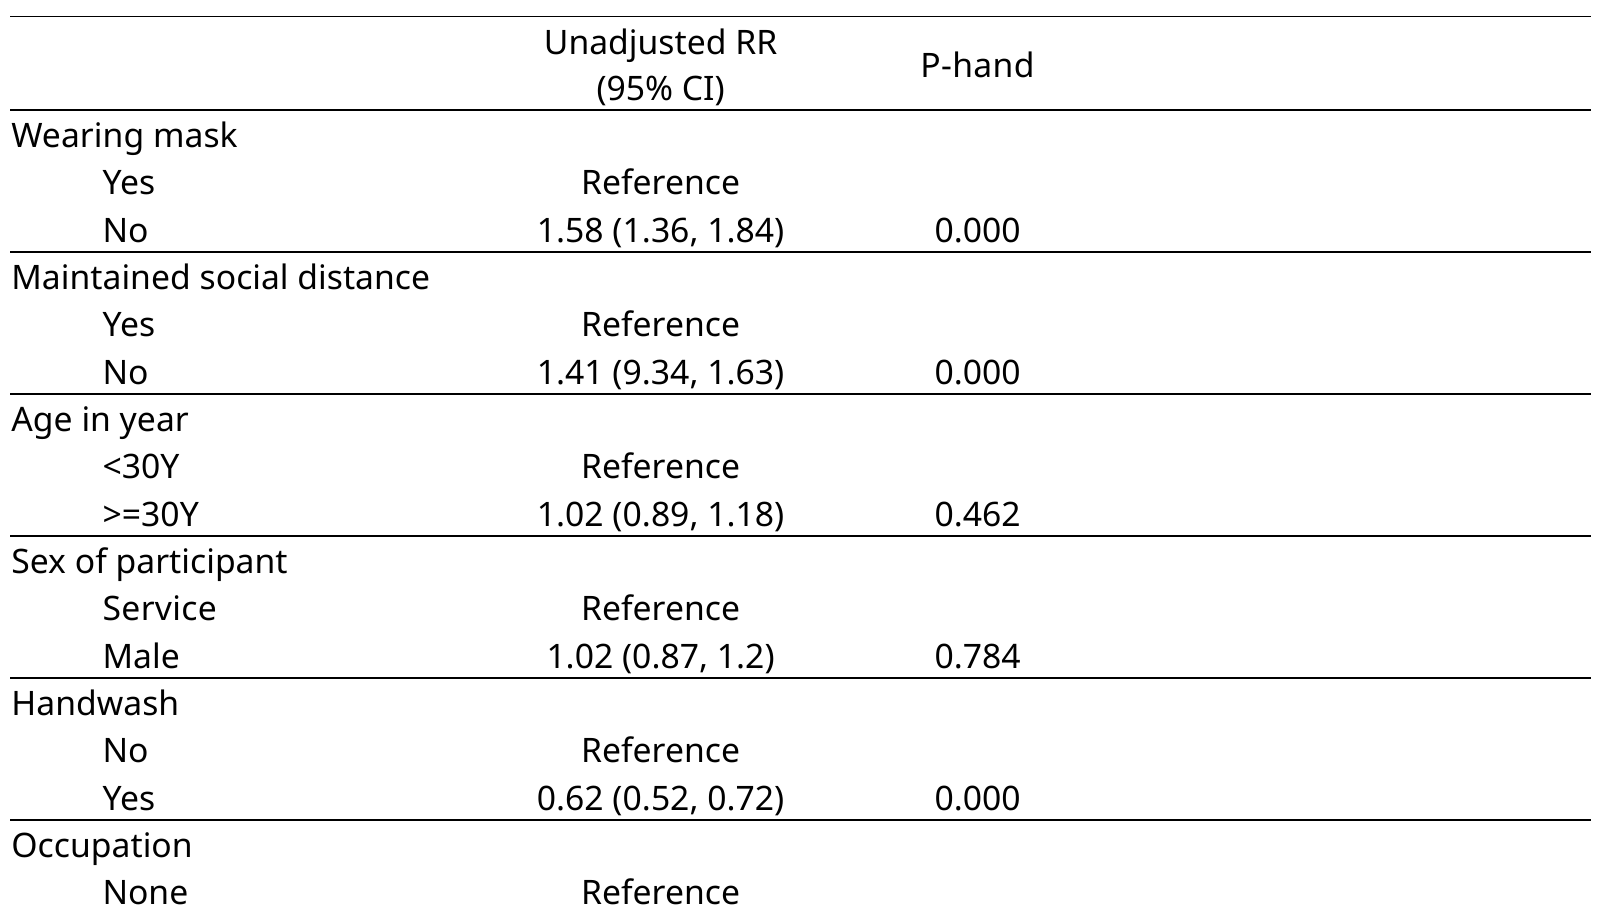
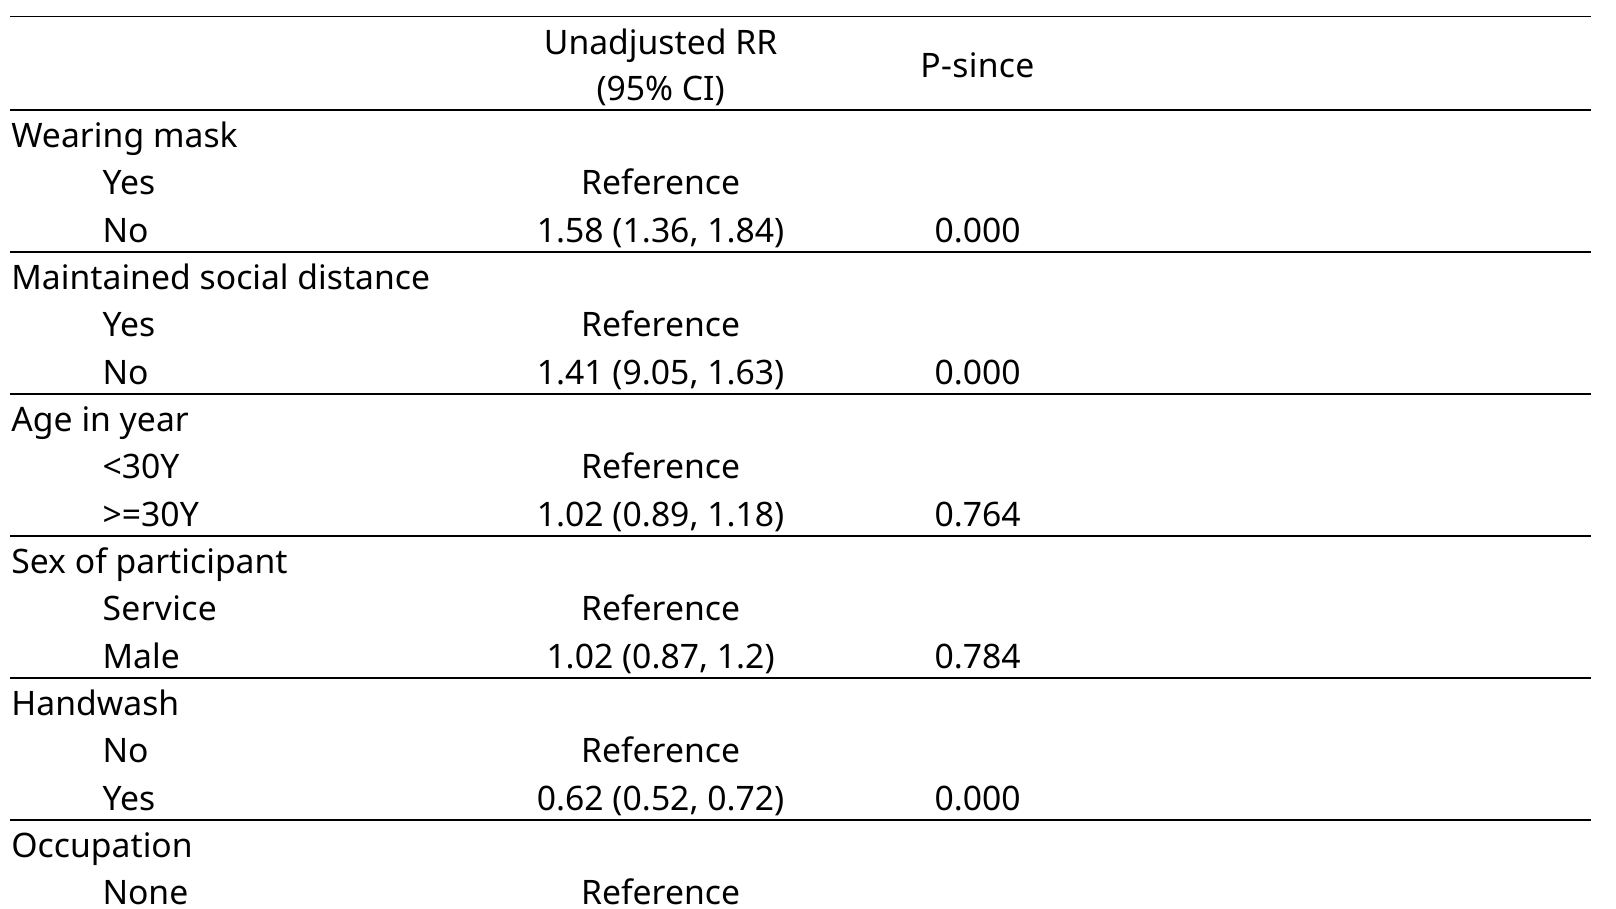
P-hand: P-hand -> P-since (977, 66)
9.34: 9.34 -> 9.05 (656, 373)
0.462: 0.462 -> 0.764 (978, 515)
